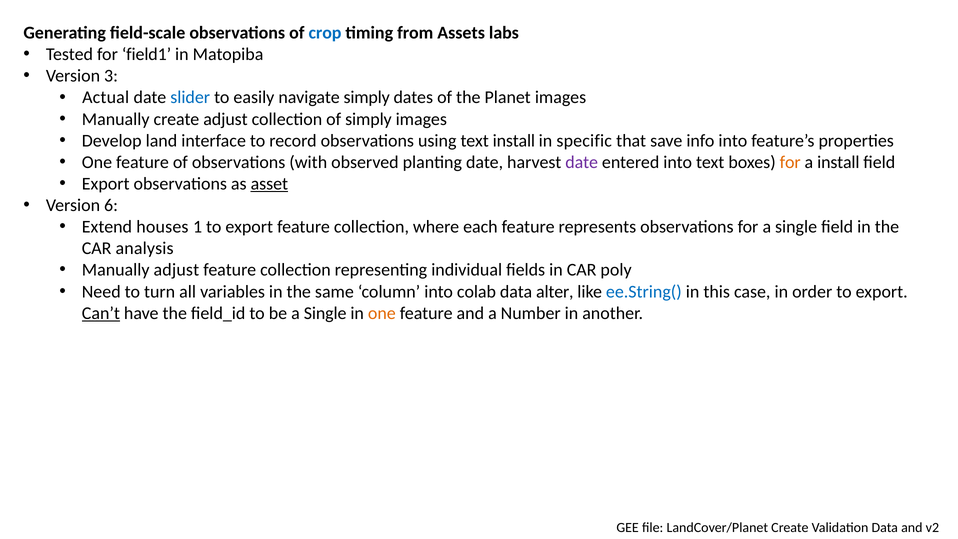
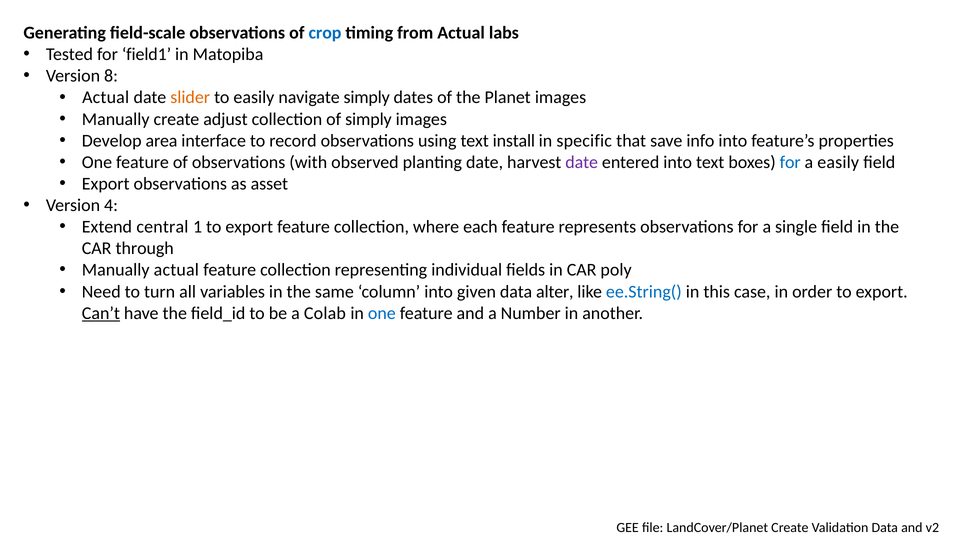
from Assets: Assets -> Actual (461, 33)
3: 3 -> 8 (111, 76)
slider colour: blue -> orange (190, 98)
land: land -> area (162, 141)
for colour: orange -> blue (790, 162)
a install: install -> easily (838, 162)
asset underline: present -> none (269, 184)
6: 6 -> 4 (111, 205)
houses: houses -> central (162, 227)
analysis: analysis -> through (145, 248)
Manually adjust: adjust -> actual (176, 270)
colab: colab -> given (476, 292)
be a Single: Single -> Colab (325, 313)
one colour: orange -> blue (382, 313)
